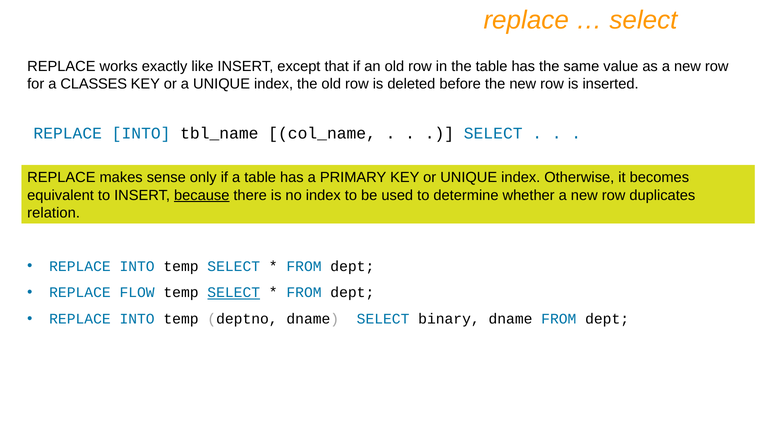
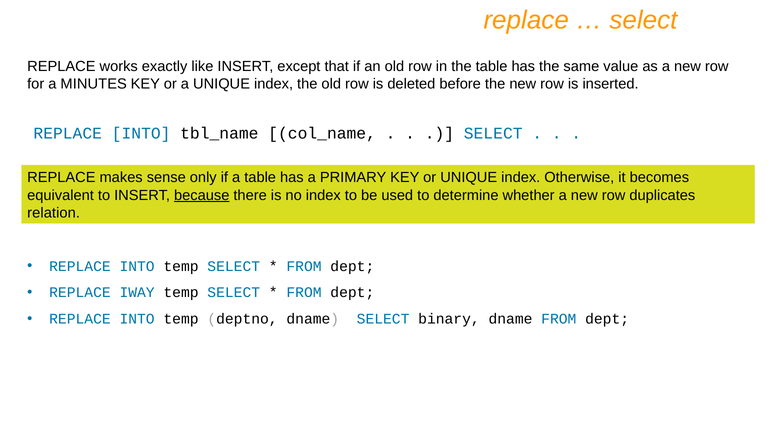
CLASSES: CLASSES -> MINUTES (94, 84)
FLOW: FLOW -> IWAY (137, 293)
SELECT underline: present -> none (234, 293)
